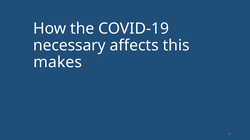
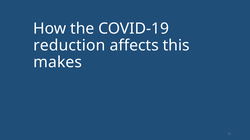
necessary: necessary -> reduction (69, 46)
